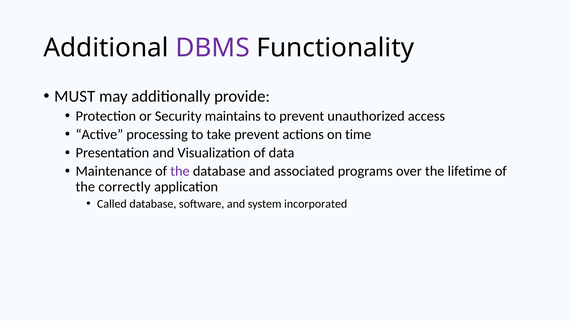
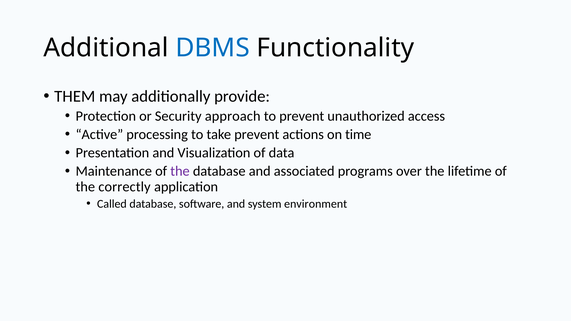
DBMS colour: purple -> blue (213, 48)
MUST: MUST -> THEM (75, 97)
maintains: maintains -> approach (233, 116)
incorporated: incorporated -> environment (316, 204)
